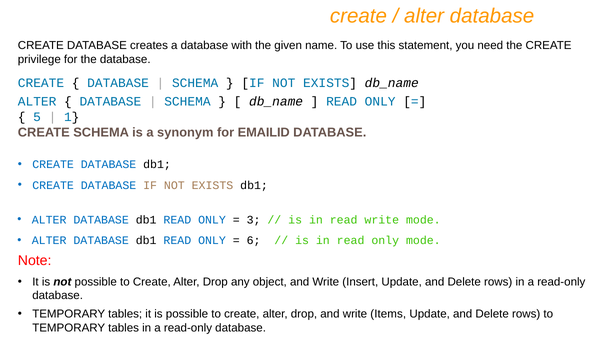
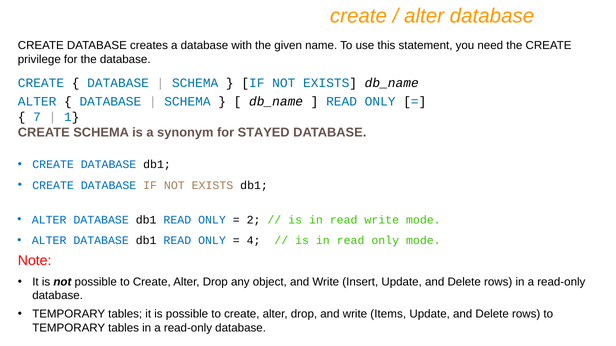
5: 5 -> 7 (37, 117)
EMAILID: EMAILID -> STAYED (264, 133)
3: 3 -> 2 (254, 220)
6: 6 -> 4 (254, 241)
